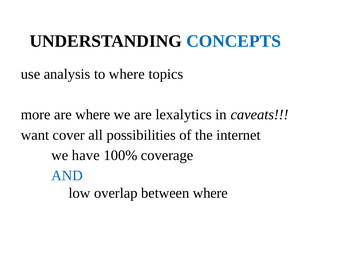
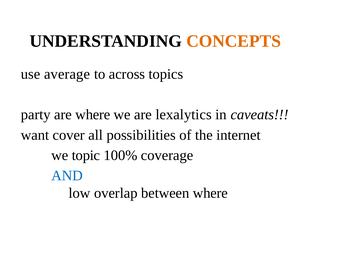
CONCEPTS colour: blue -> orange (234, 41)
analysis: analysis -> average (67, 74)
to where: where -> across (127, 74)
more: more -> party (36, 115)
have: have -> topic (86, 155)
